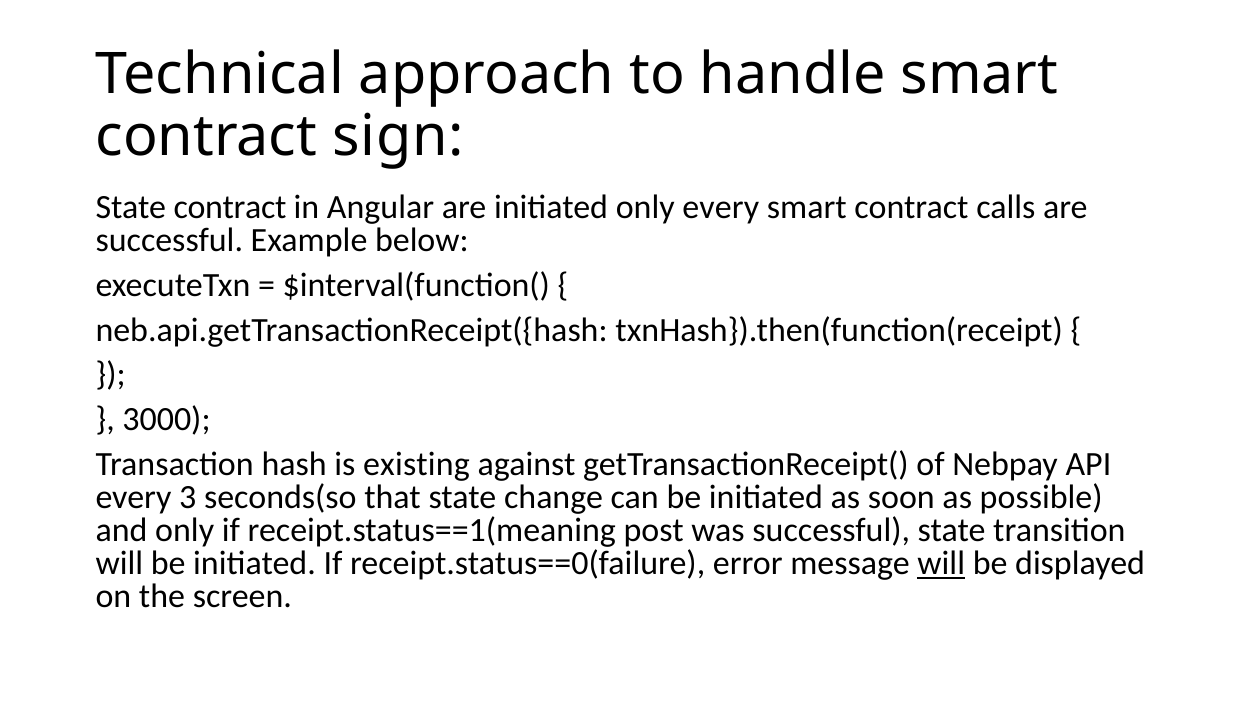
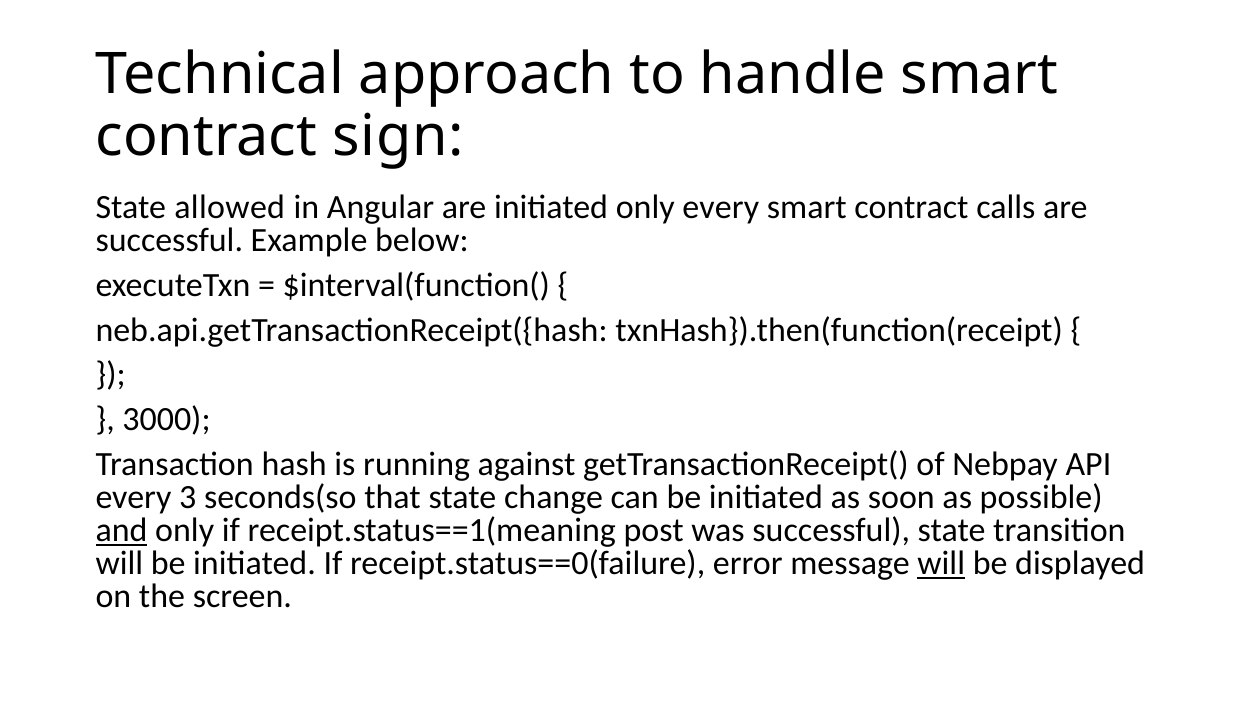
State contract: contract -> allowed (230, 208)
existing: existing -> running (417, 464)
and underline: none -> present (122, 530)
